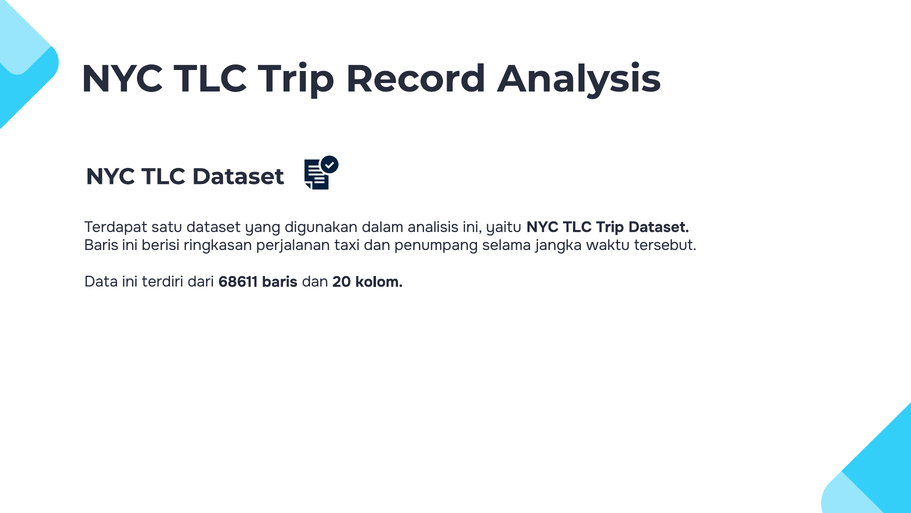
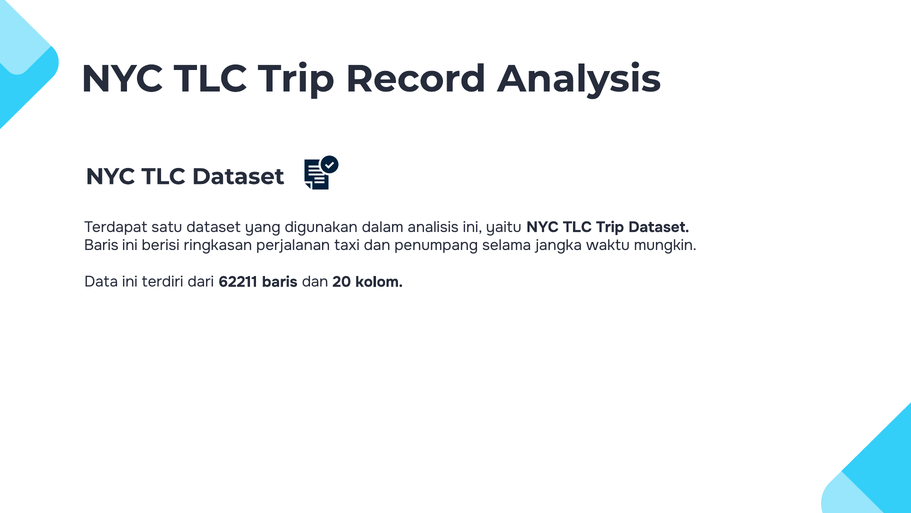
tersebut: tersebut -> mungkin (665, 245)
68611: 68611 -> 62211 (238, 281)
